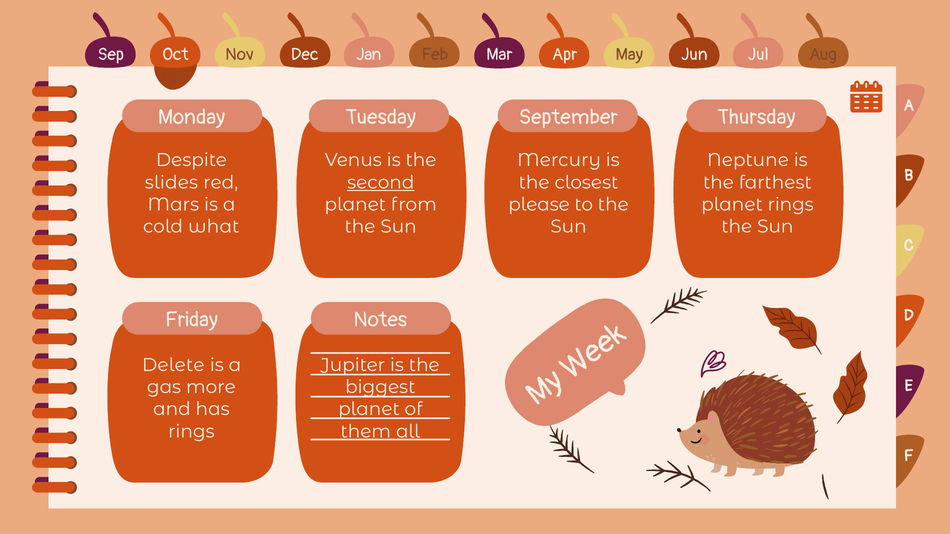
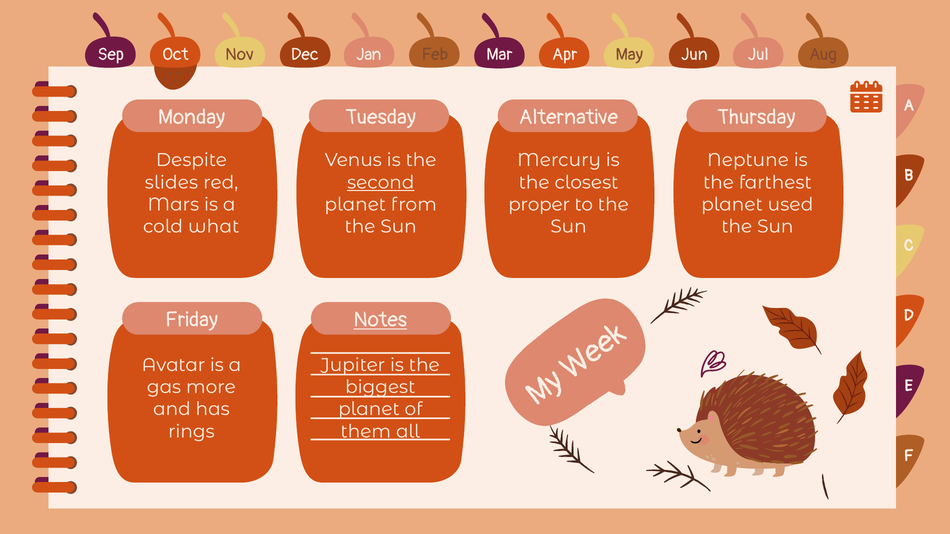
September: September -> Alternative (569, 117)
please: please -> proper (539, 205)
planet rings: rings -> used (791, 205)
Notes underline: none -> present (380, 320)
Delete: Delete -> Avatar (173, 365)
